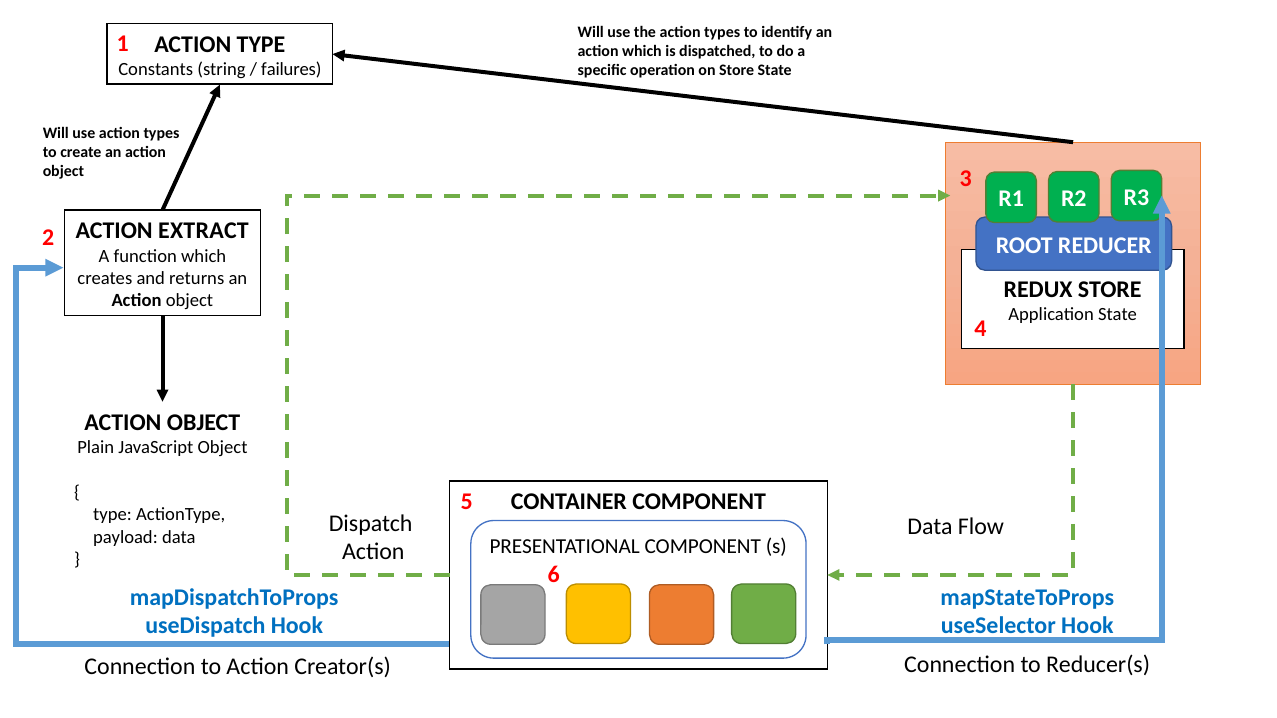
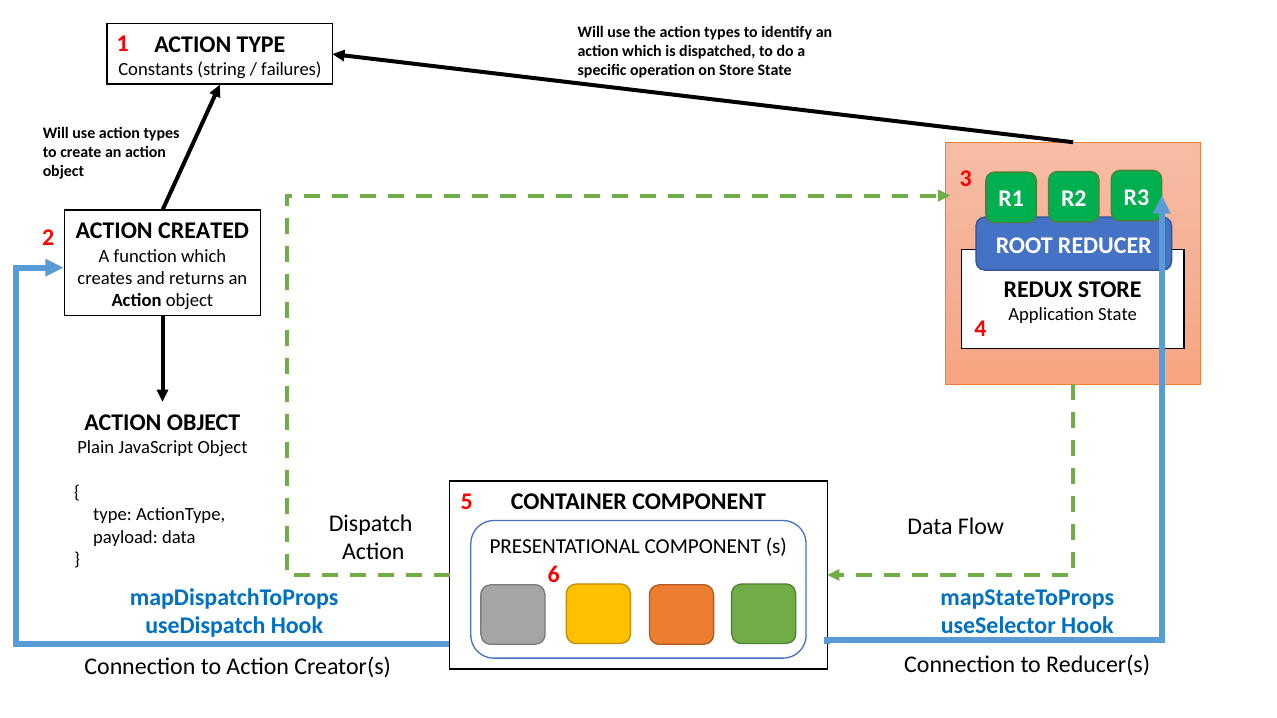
EXTRACT: EXTRACT -> CREATED (204, 231)
